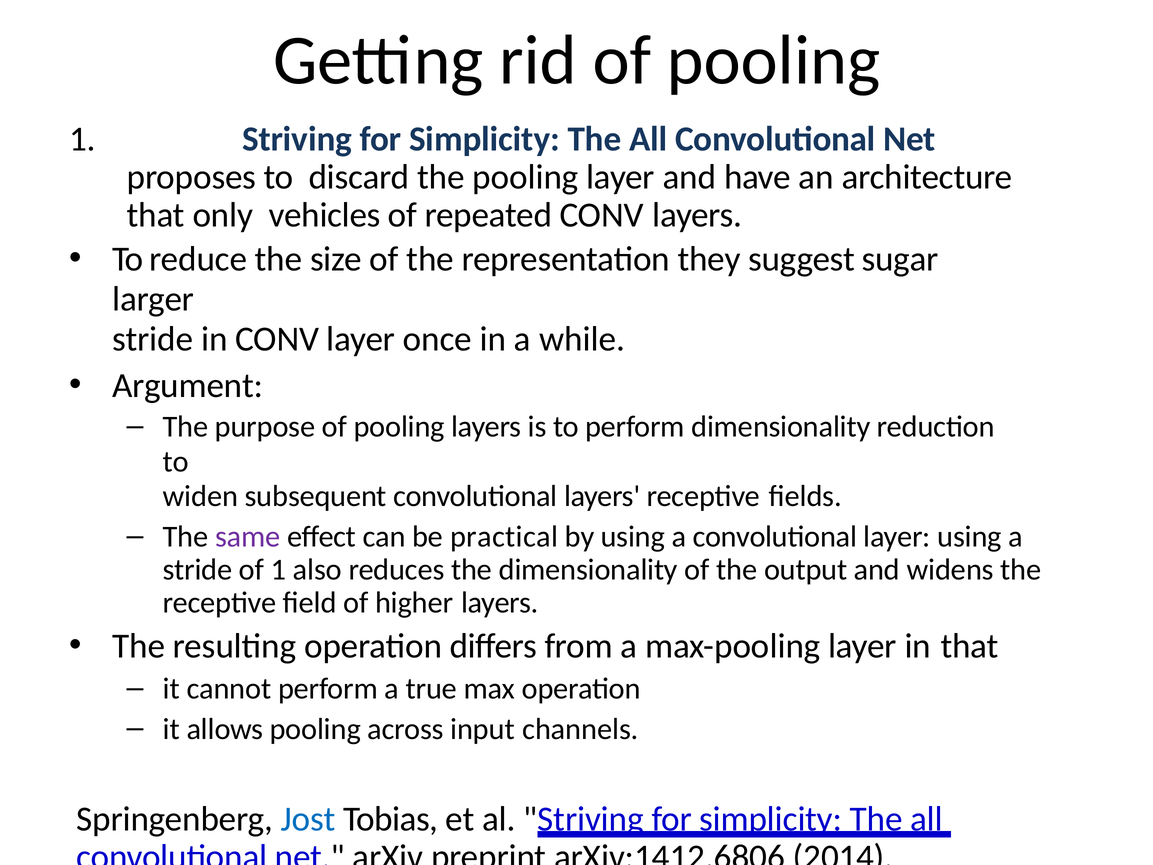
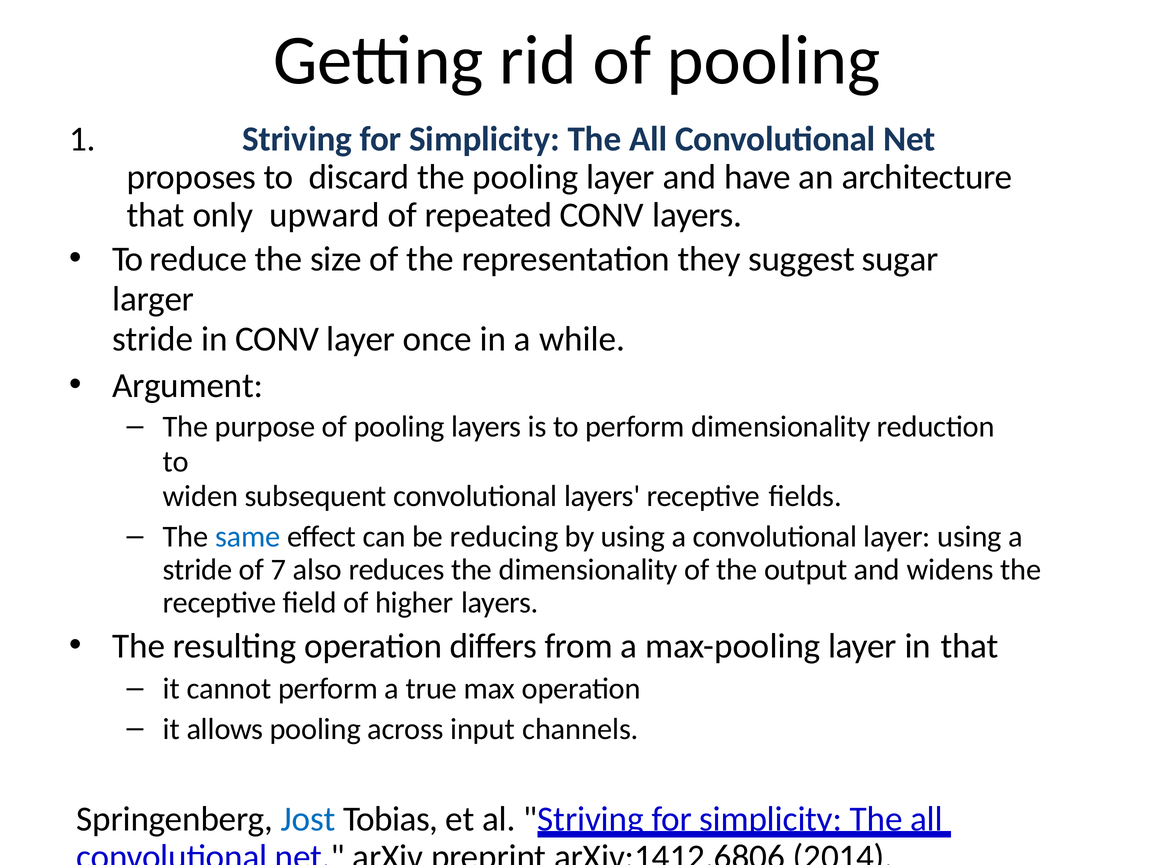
vehicles: vehicles -> upward (324, 215)
same colour: purple -> blue (248, 537)
practical: practical -> reducing (504, 537)
of 1: 1 -> 7 (278, 570)
